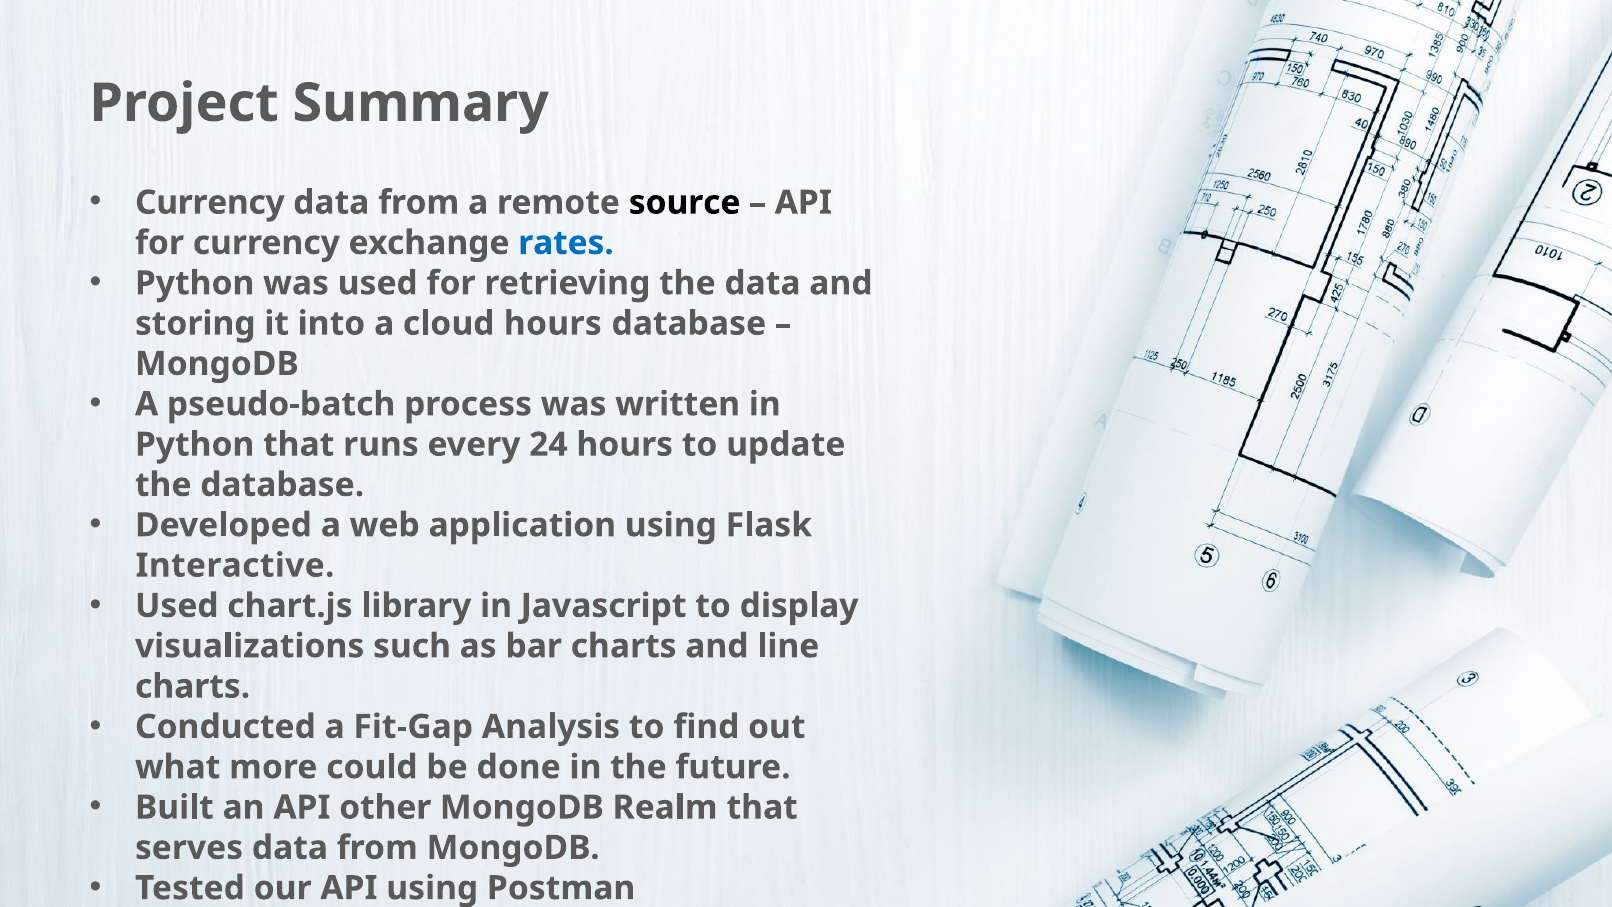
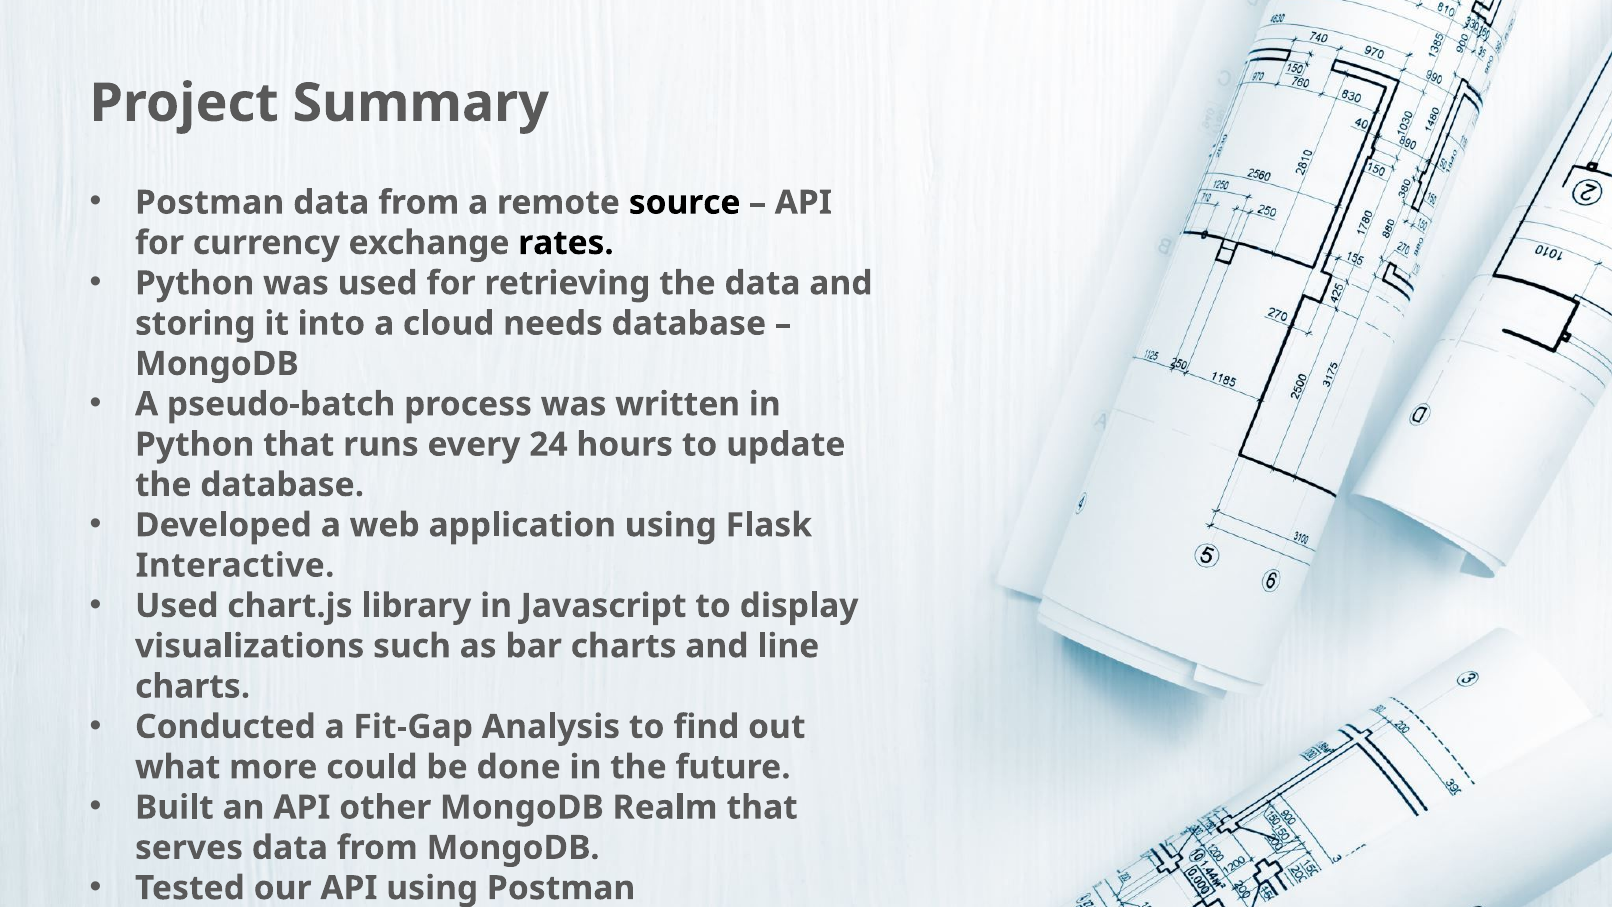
Currency: Currency -> Postman (210, 203)
rates colour: blue -> black (566, 243)
cloud hours: hours -> needs (553, 323)
